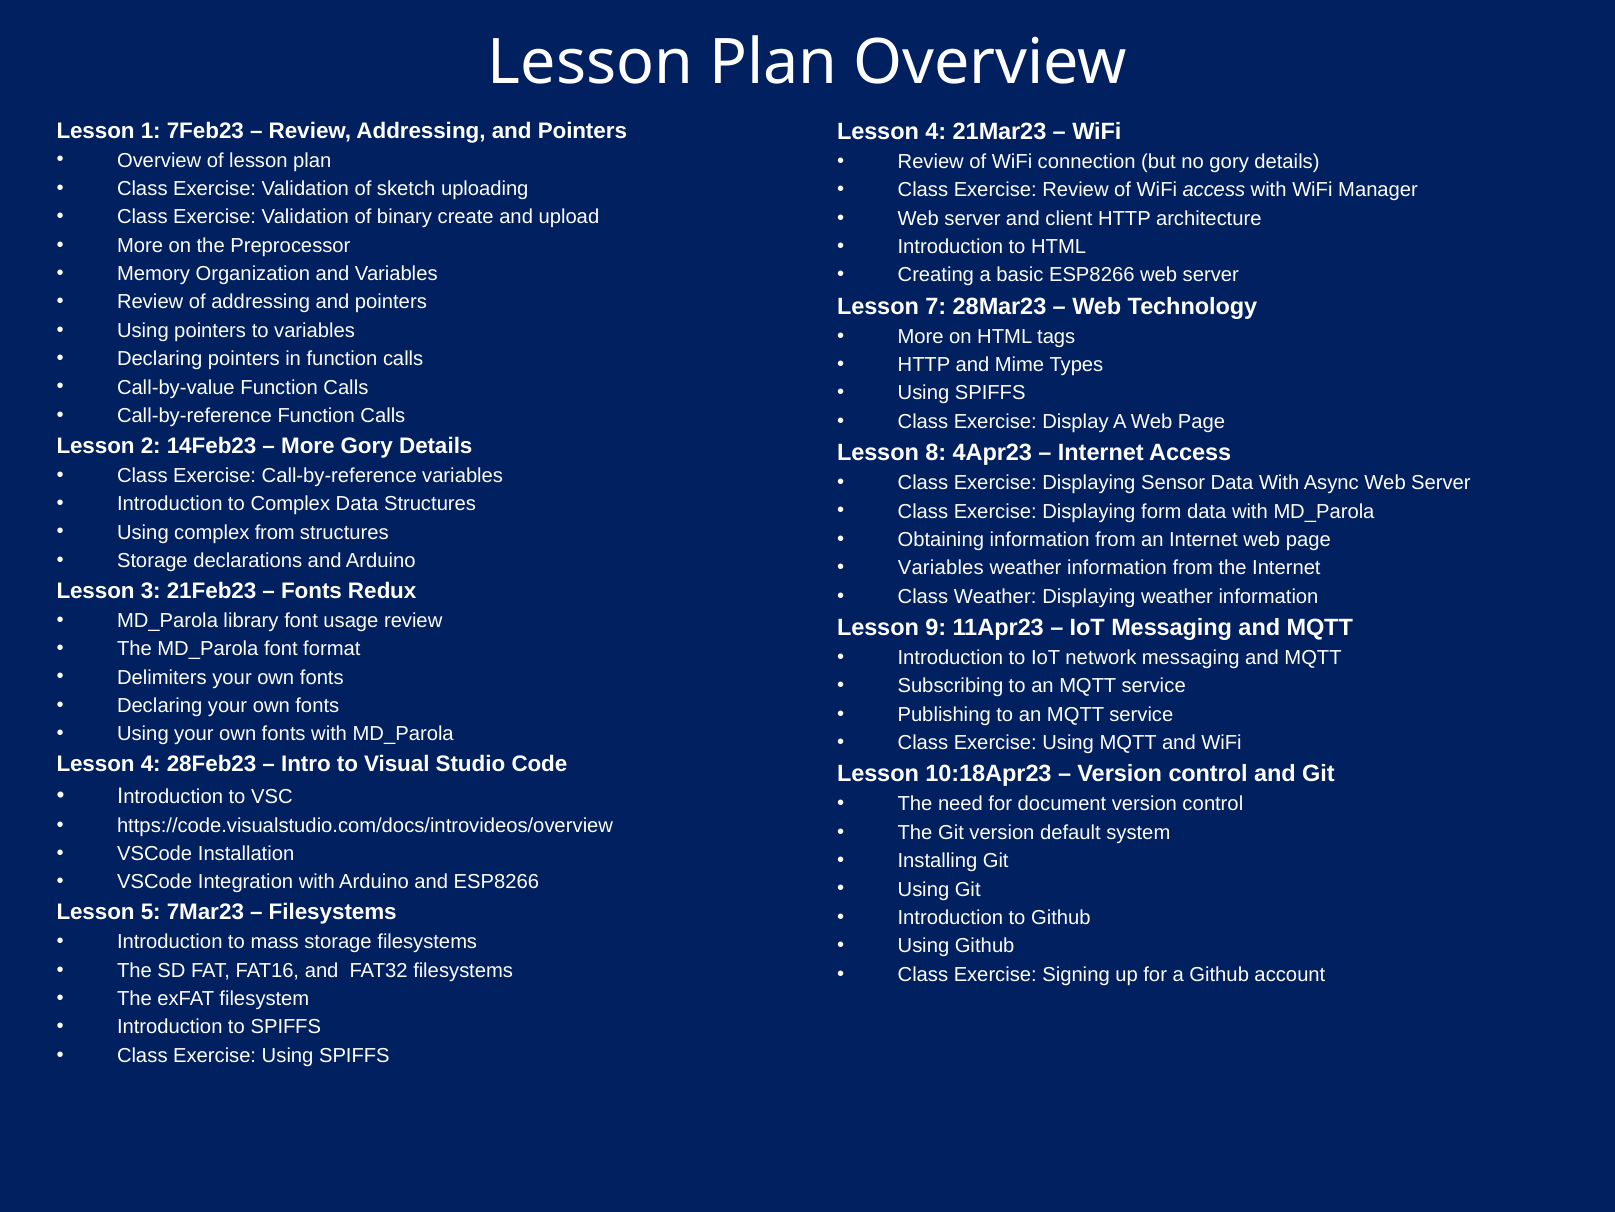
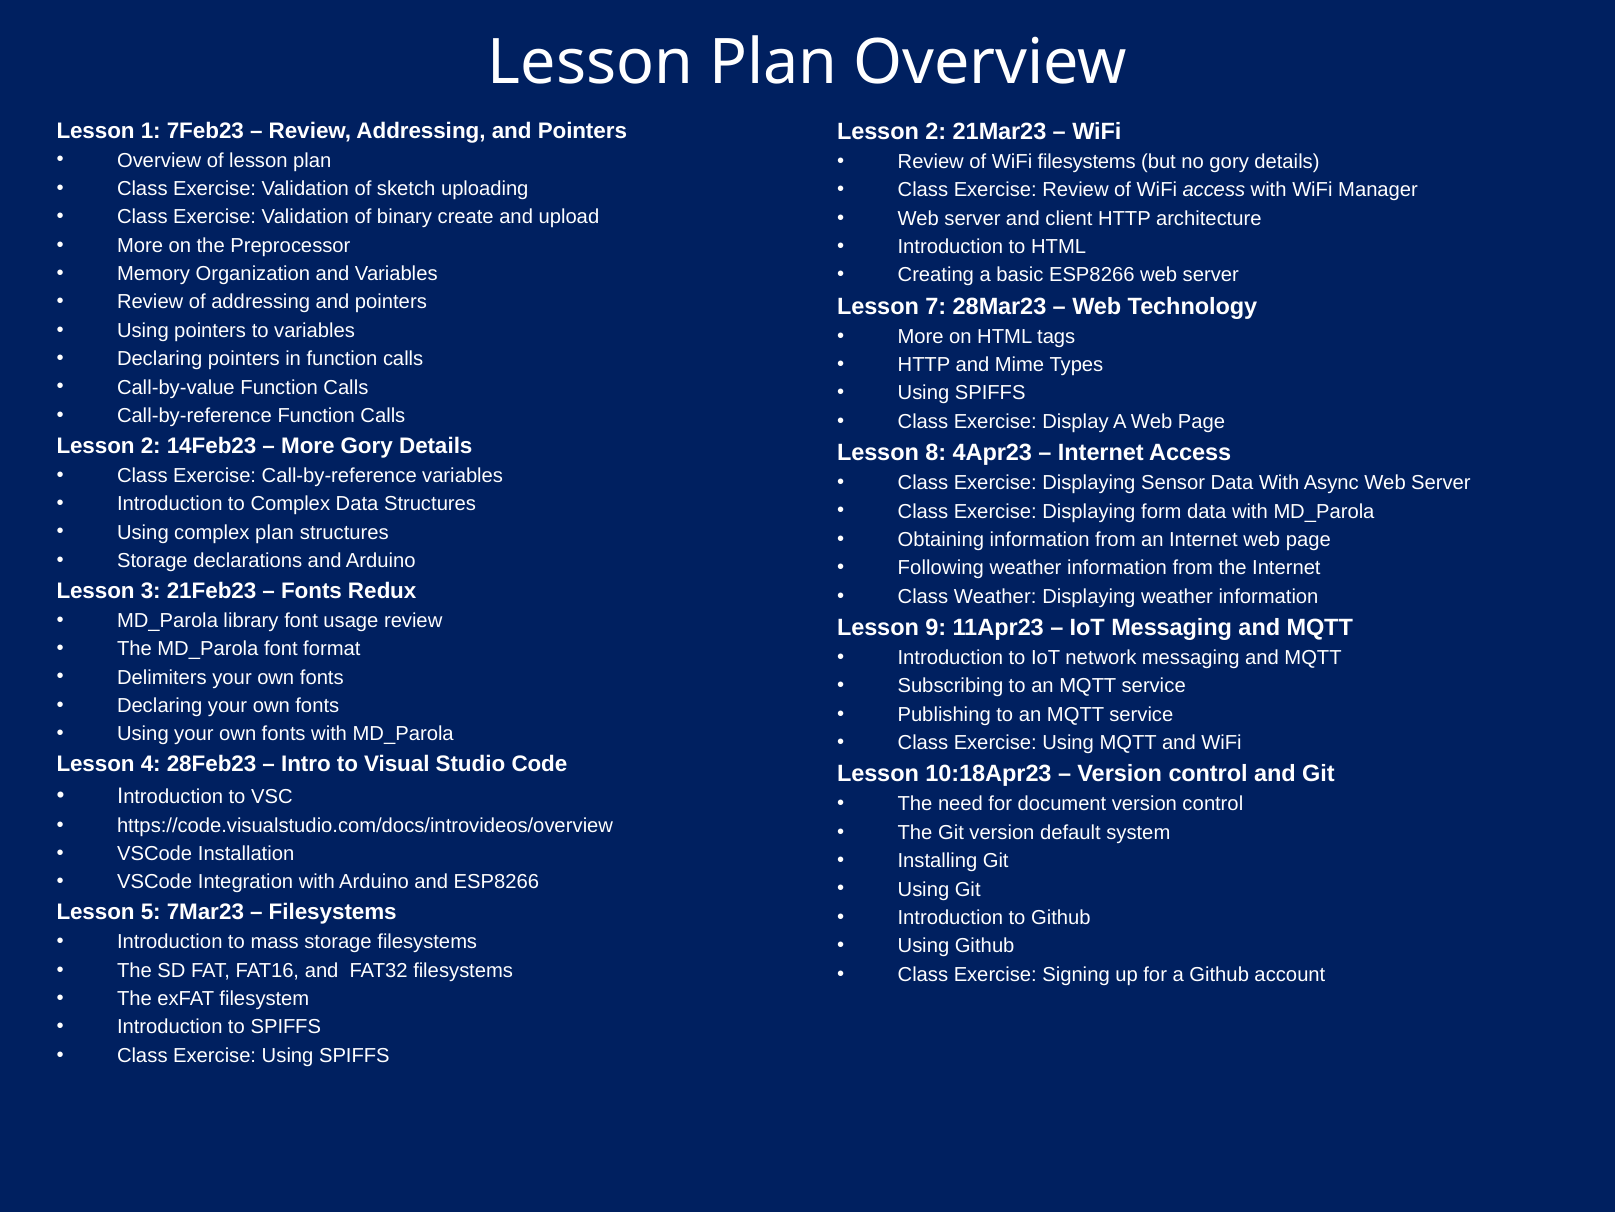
4: 4 -> 2 (936, 131)
WiFi connection: connection -> filesystems (1087, 162)
complex from: from -> plan (275, 532)
Variables: Variables -> Following (941, 568)
